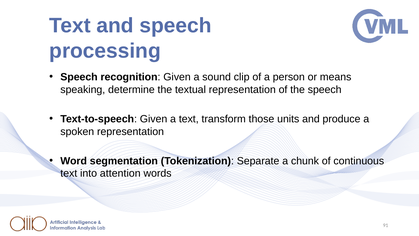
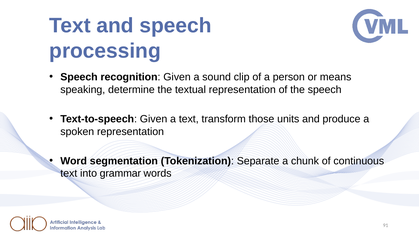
attention: attention -> grammar (120, 173)
